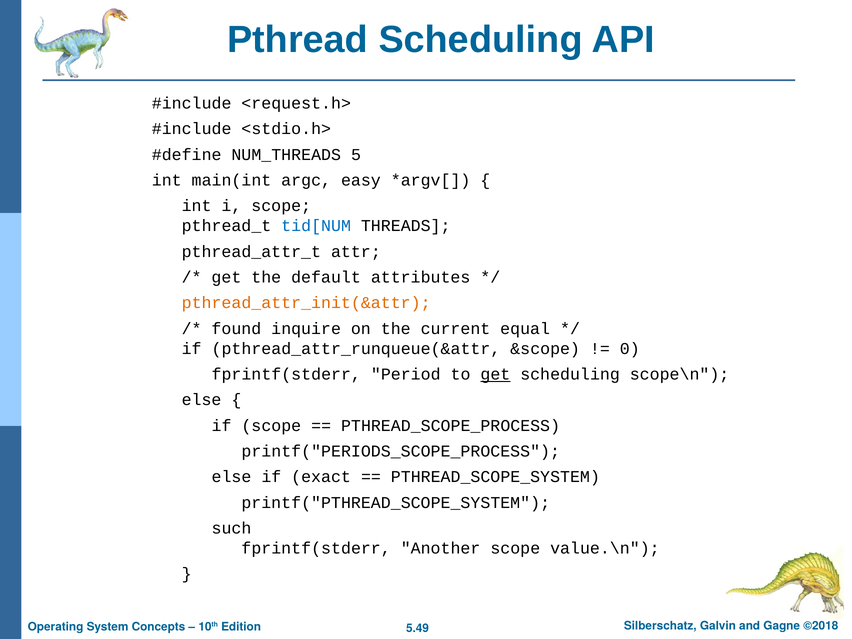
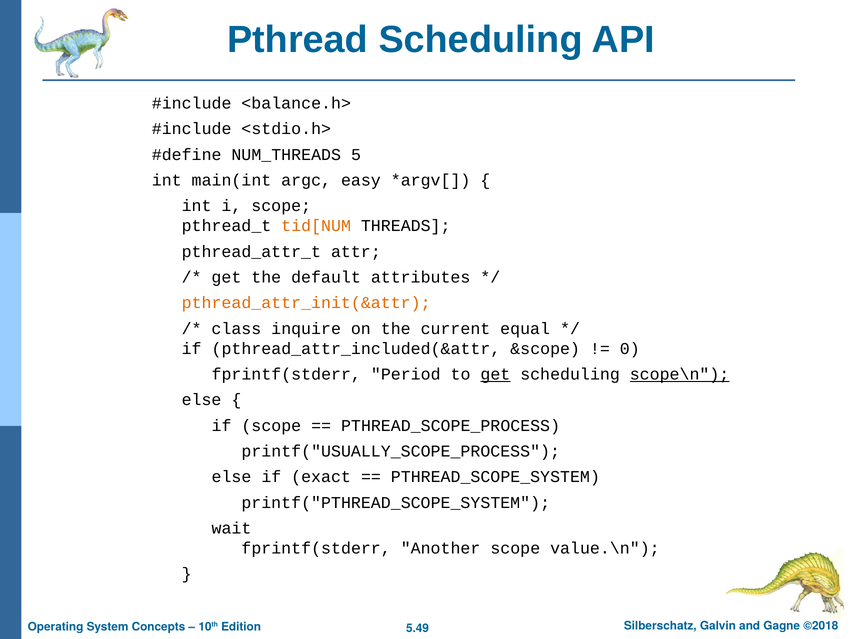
<request.h>: <request.h> -> <balance.h> (296, 103)
tid[NUM colour: blue -> orange (316, 226)
found: found -> class (236, 329)
pthread_attr_runqueue(&attr: pthread_attr_runqueue(&attr -> pthread_attr_included(&attr (356, 349)
scope\n underline: none -> present (680, 374)
printf("PERIODS_SCOPE_PROCESS: printf("PERIODS_SCOPE_PROCESS -> printf("USUALLY_SCOPE_PROCESS (401, 451)
such: such -> wait (231, 528)
